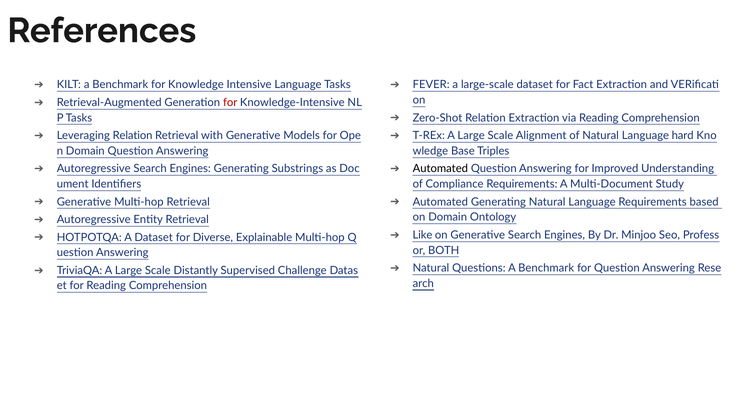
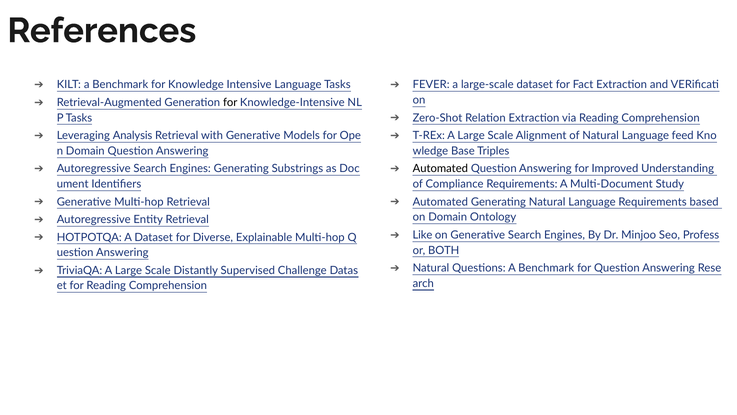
for colour: red -> black (230, 102)
Leveraging Relation: Relation -> Analysis (133, 135)
hard: hard -> feed (683, 135)
